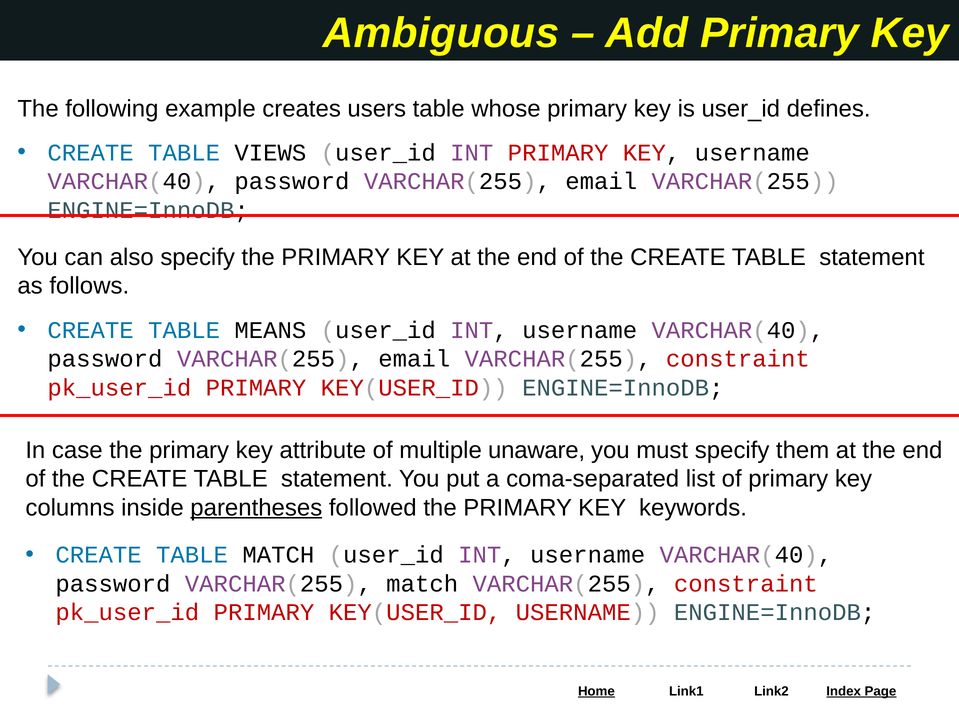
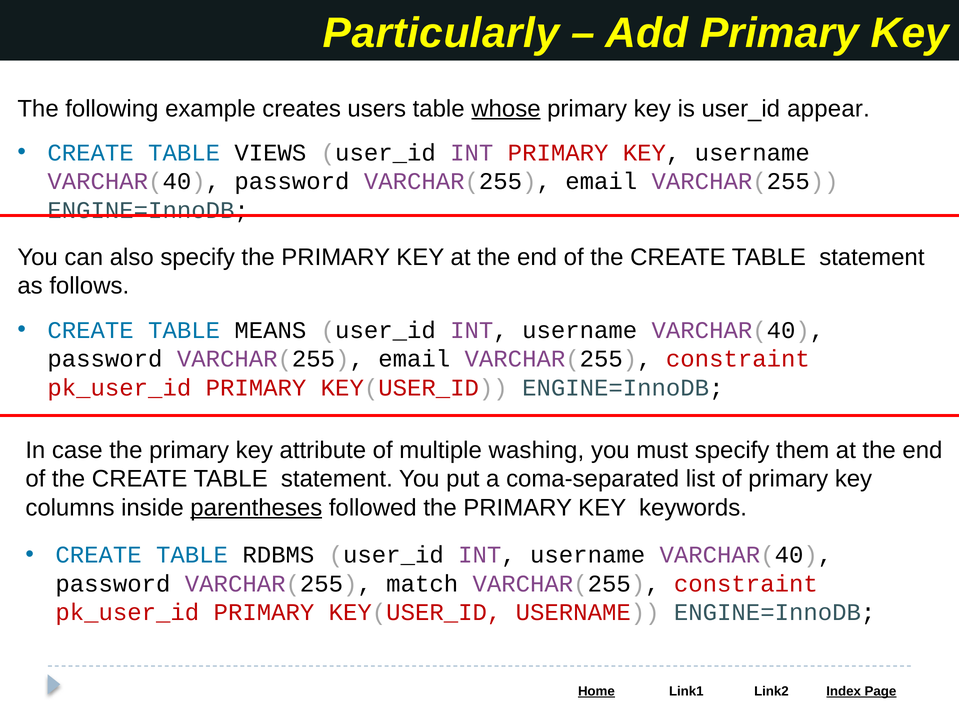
Ambiguous: Ambiguous -> Particularly (441, 33)
whose underline: none -> present (506, 109)
defines: defines -> appear (828, 109)
unaware: unaware -> washing (536, 450)
TABLE MATCH: MATCH -> RDBMS (278, 555)
